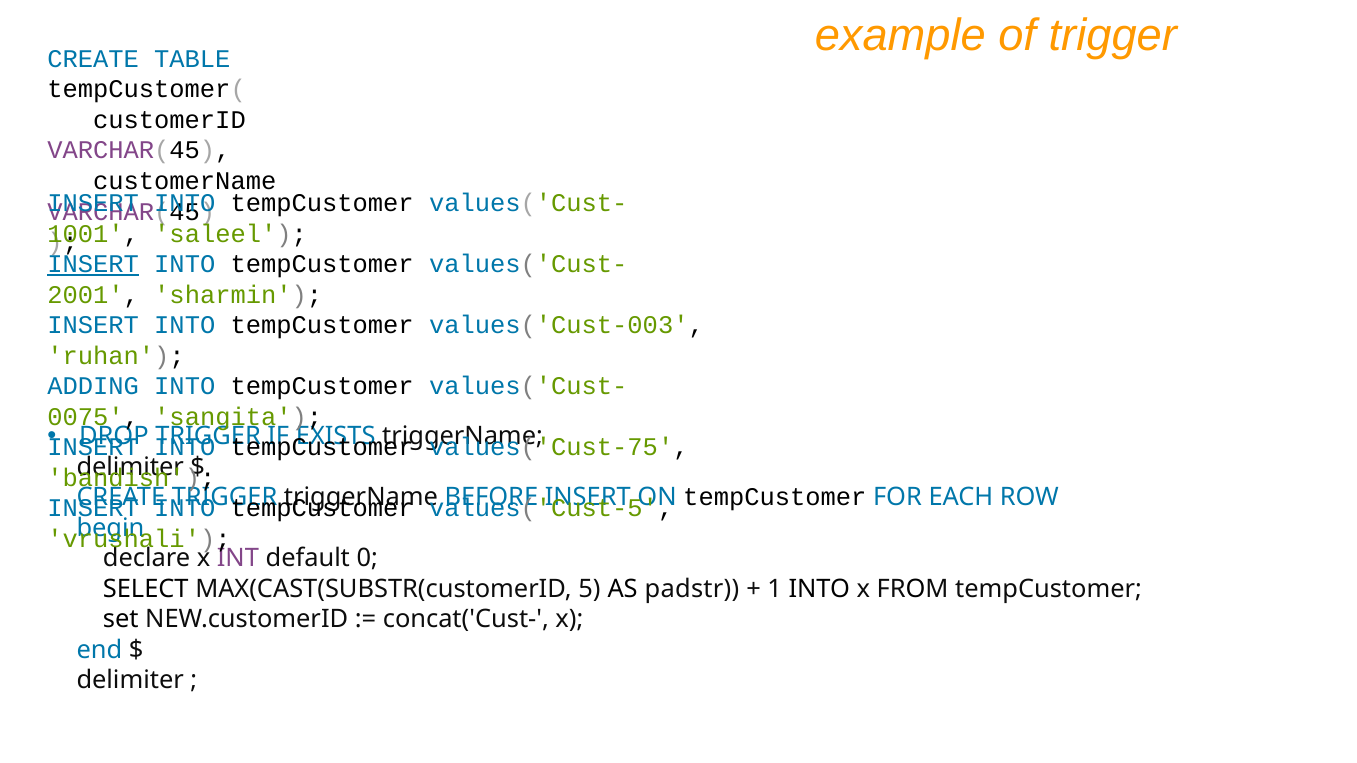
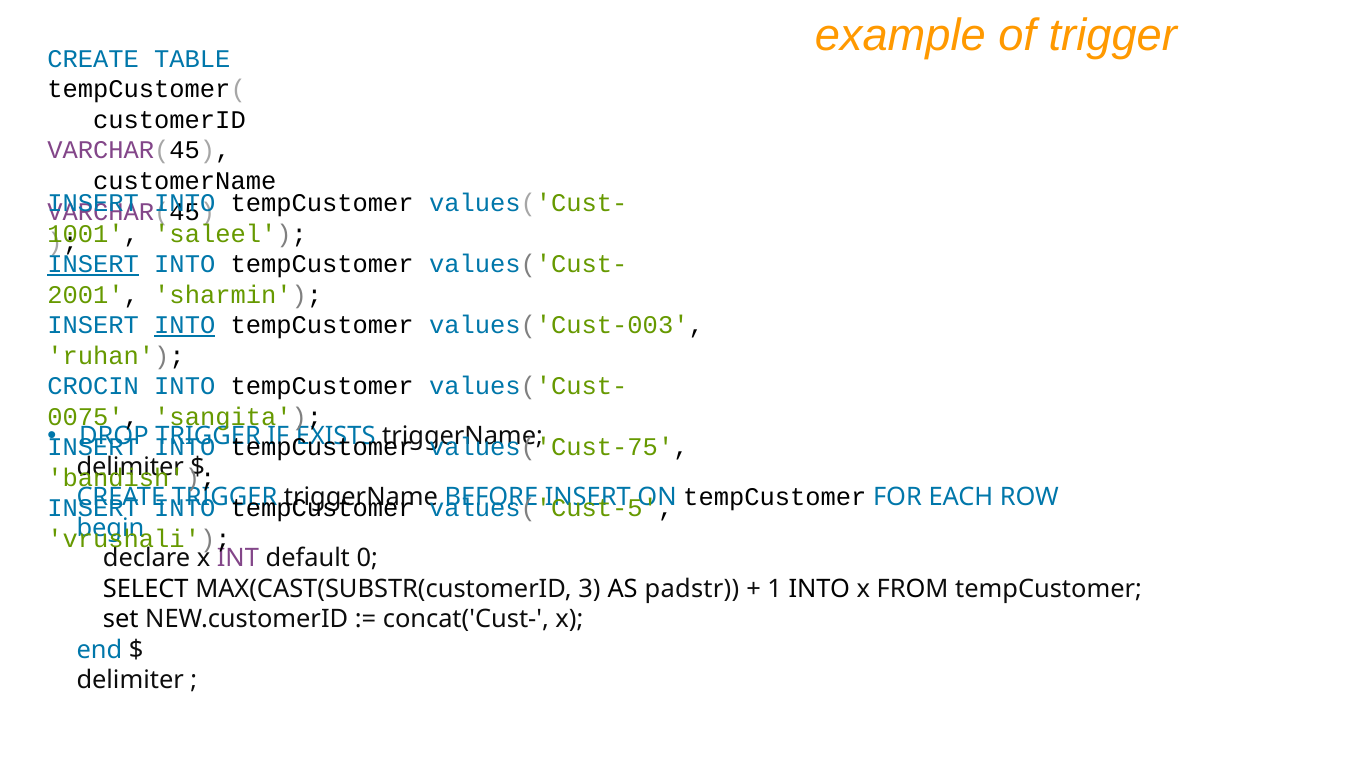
INTO underline: none -> present (185, 325)
ADDING: ADDING -> CROCIN (93, 386)
5: 5 -> 3 (590, 589)
